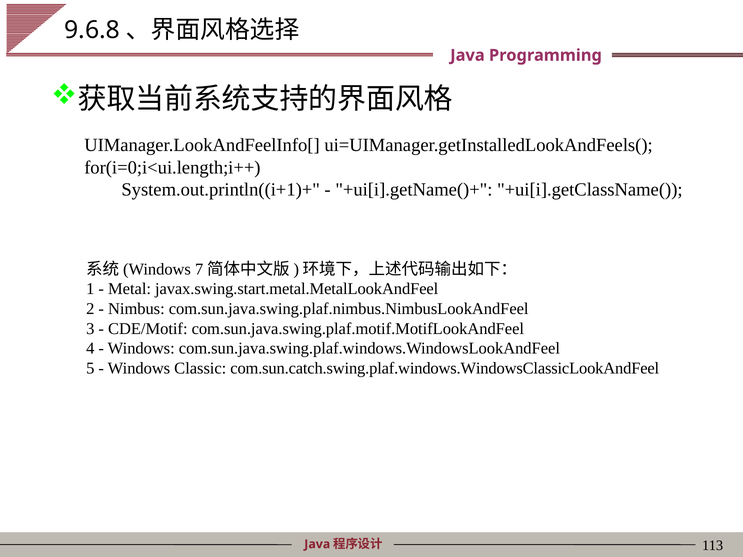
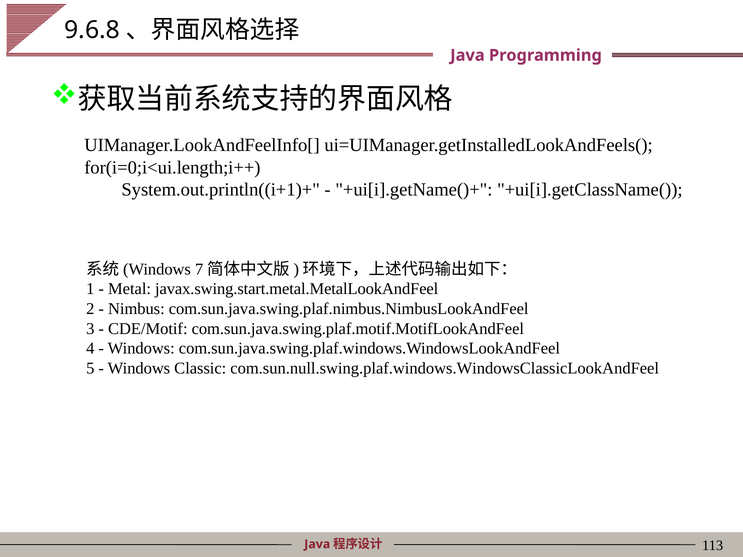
com.sun.catch.swing.plaf.windows.WindowsClassicLookAndFeel: com.sun.catch.swing.plaf.windows.WindowsClassicLookAndFeel -> com.sun.null.swing.plaf.windows.WindowsClassicLookAndFeel (445, 368)
